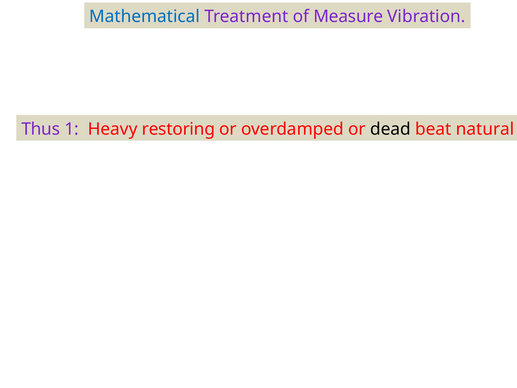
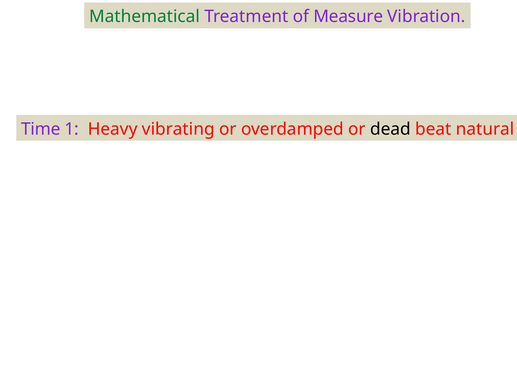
Mathematical colour: blue -> green (145, 17)
Thus: Thus -> Time (41, 129)
restoring: restoring -> vibrating (178, 129)
